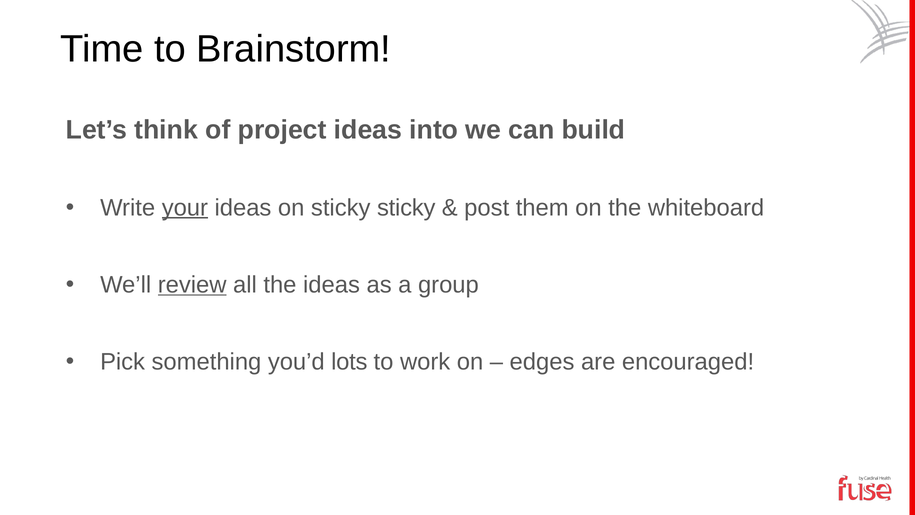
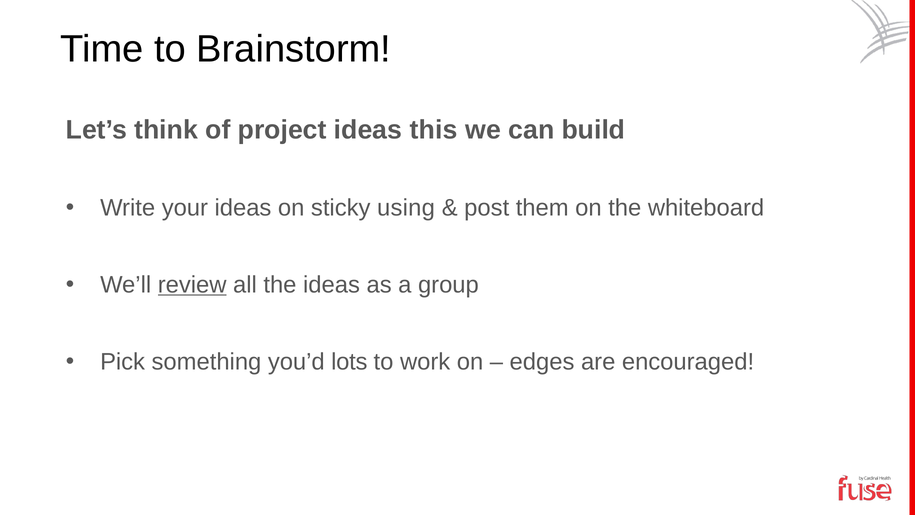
into: into -> this (434, 130)
your underline: present -> none (185, 208)
sticky sticky: sticky -> using (406, 208)
